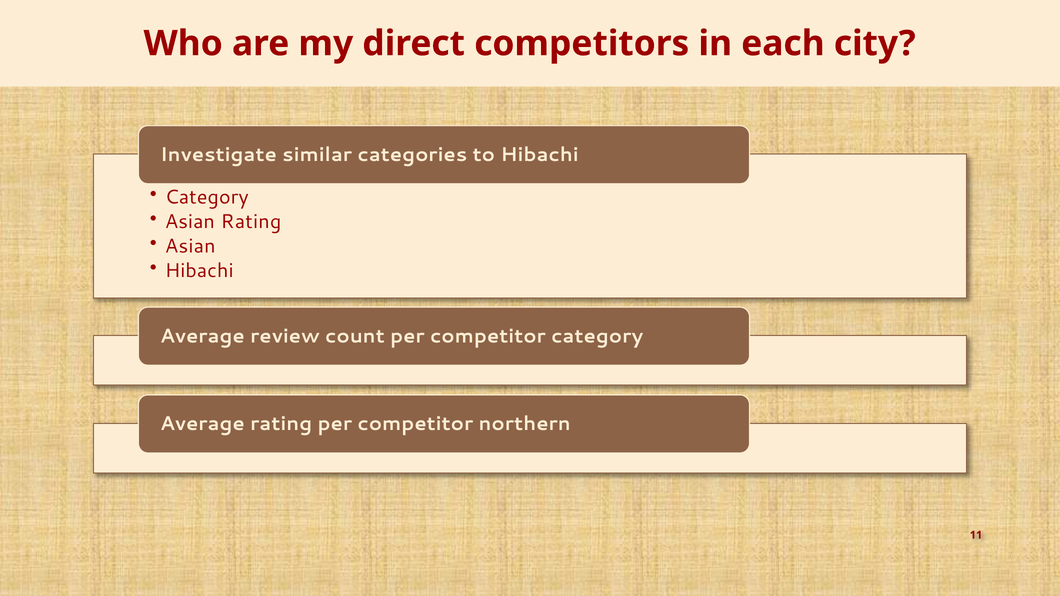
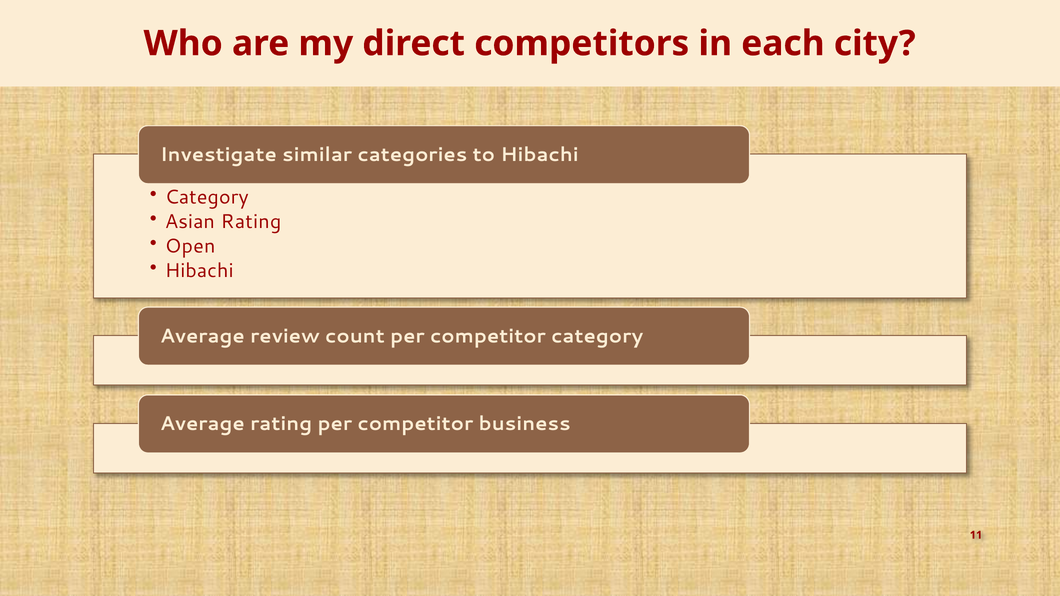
Asian: Asian -> Open (190, 246)
northern: northern -> business (525, 424)
